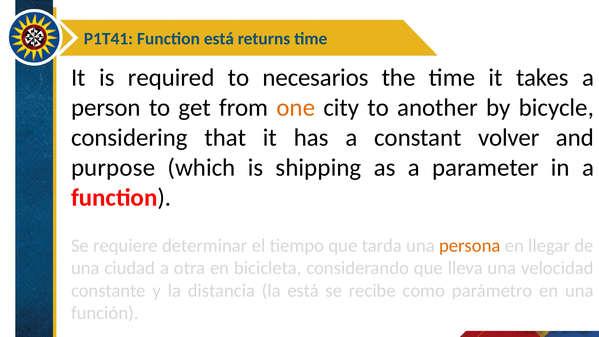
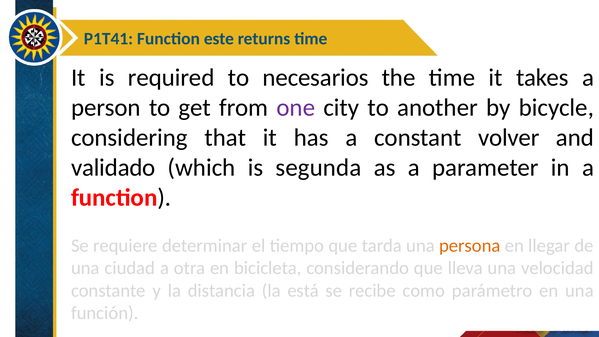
Function está: está -> este (219, 39)
one colour: orange -> purple (296, 108)
purpose: purpose -> validado (113, 167)
shipping: shipping -> segunda (318, 167)
